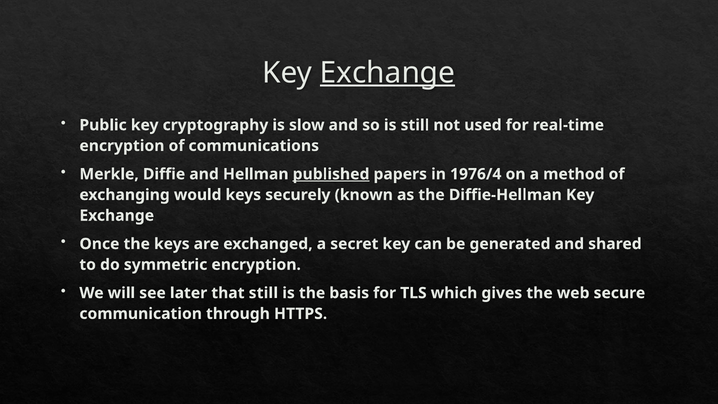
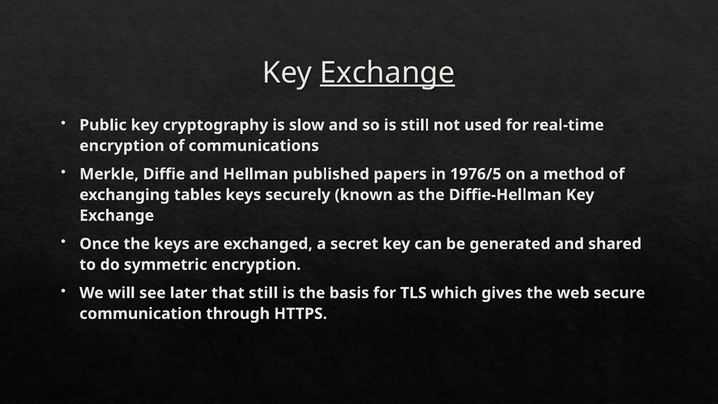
published underline: present -> none (331, 174)
1976/4: 1976/4 -> 1976/5 (476, 174)
would: would -> tables (198, 195)
